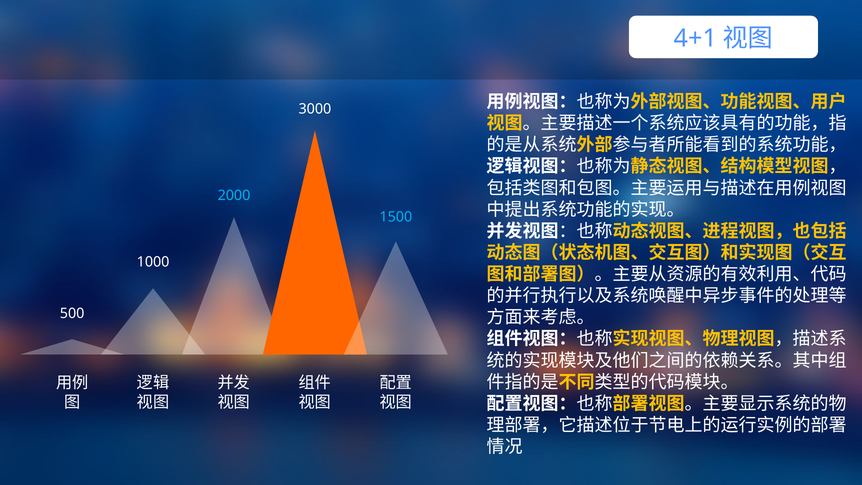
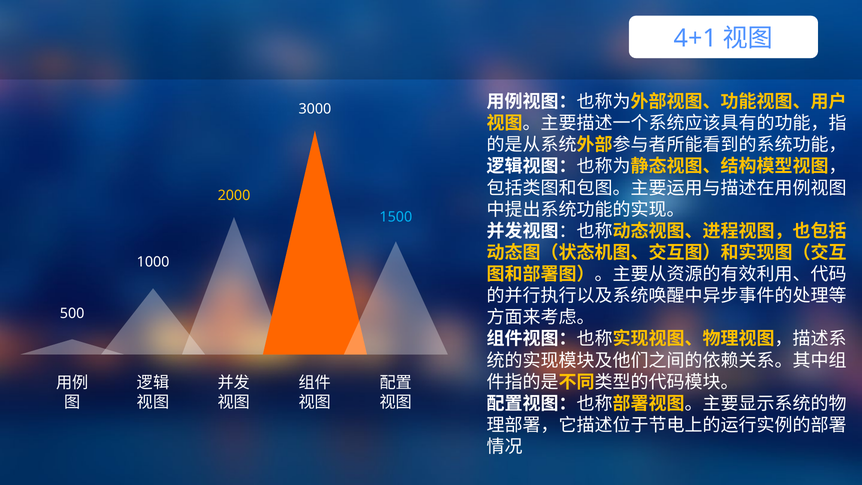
2000 colour: light blue -> yellow (234, 195)
